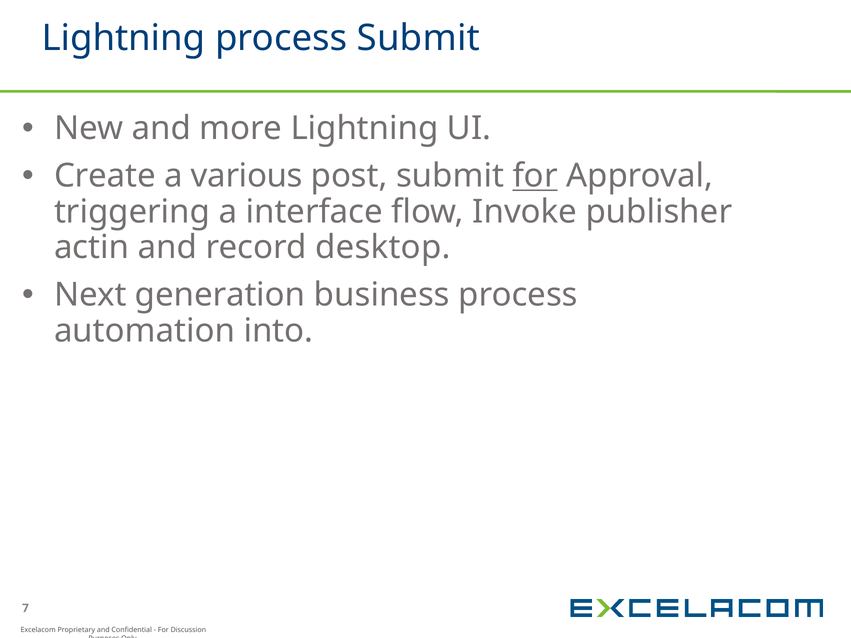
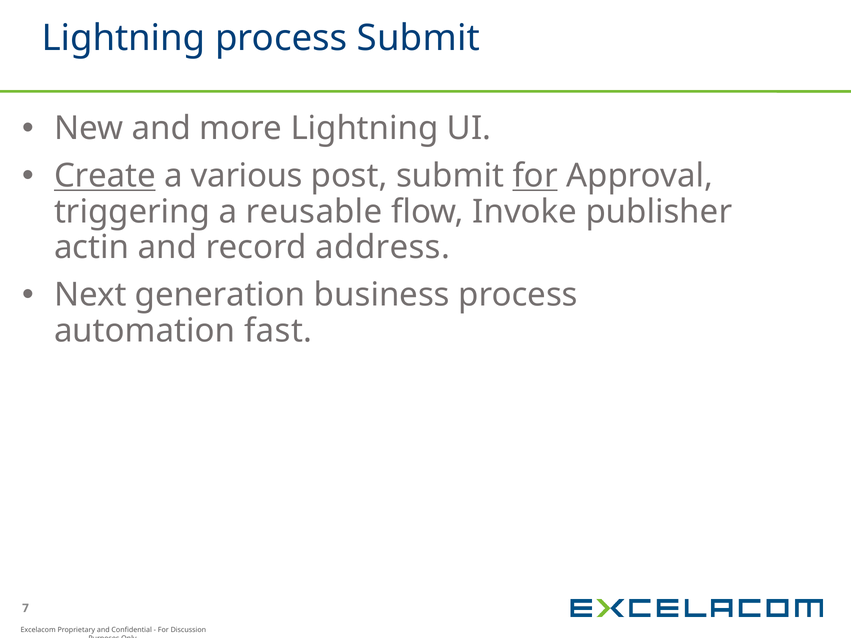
Create underline: none -> present (105, 176)
interface: interface -> reusable (314, 212)
desktop: desktop -> address (383, 248)
into: into -> fast (278, 331)
